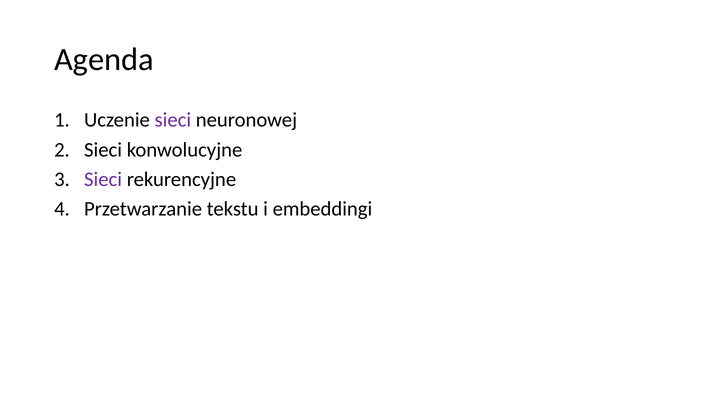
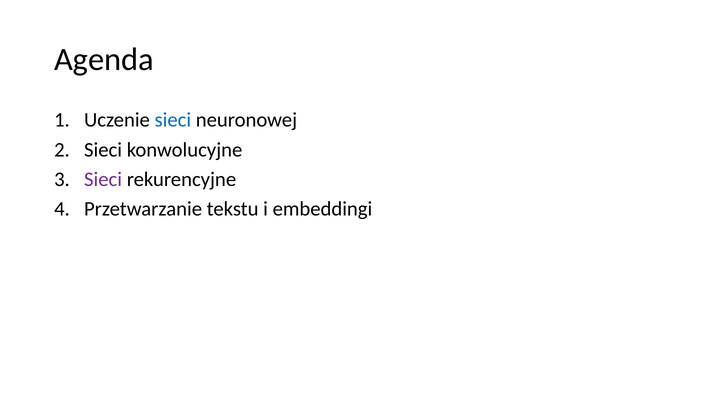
sieci colour: purple -> blue (173, 120)
